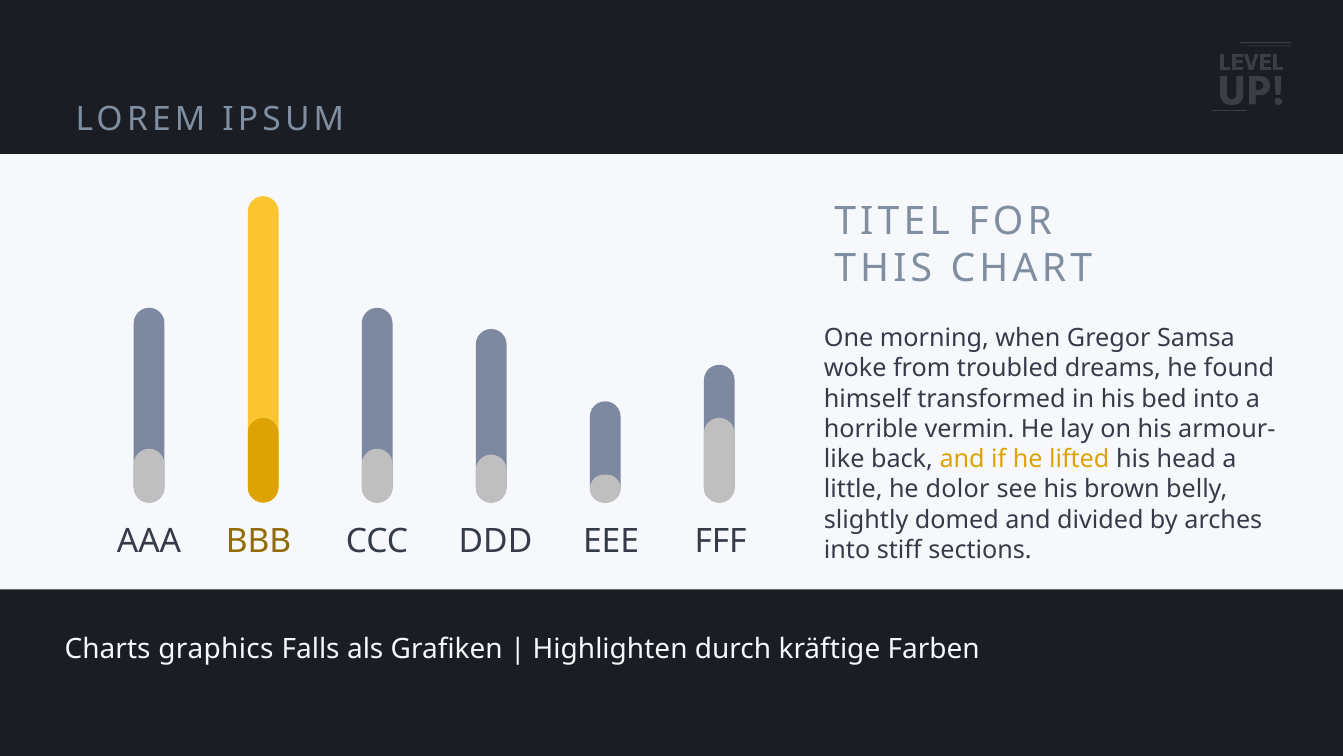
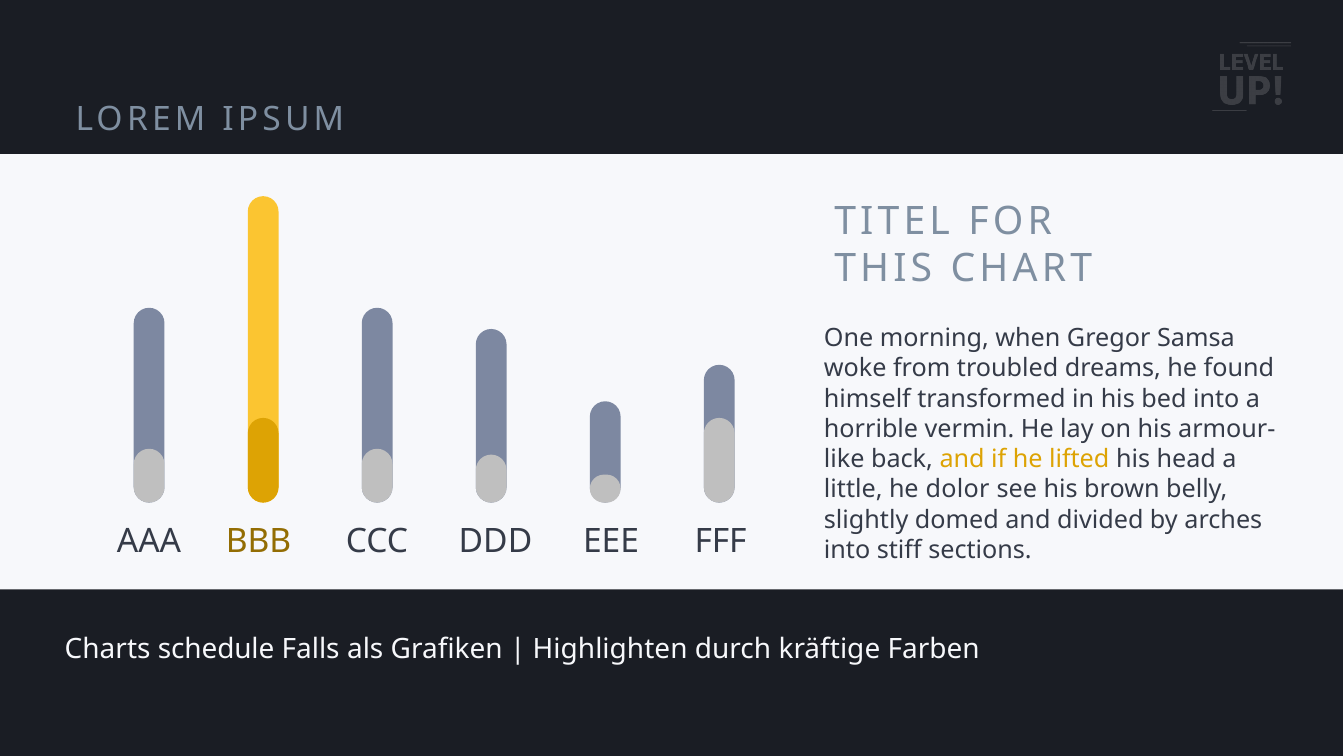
graphics: graphics -> schedule (216, 648)
